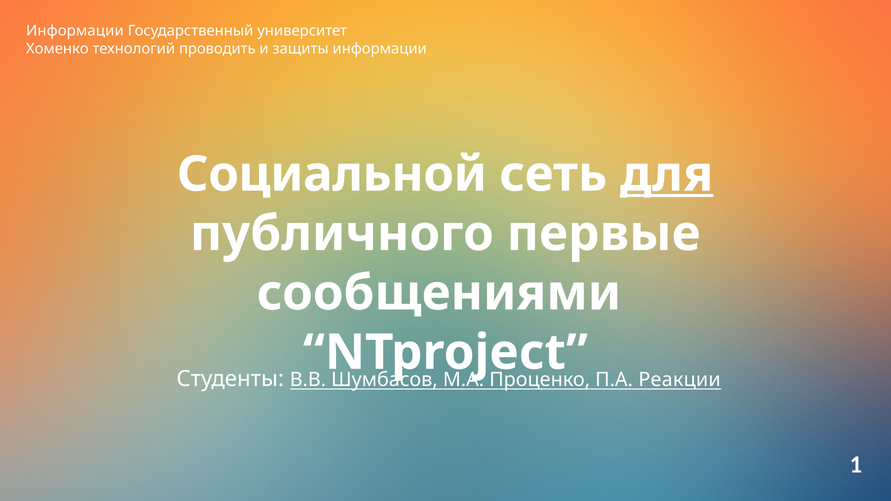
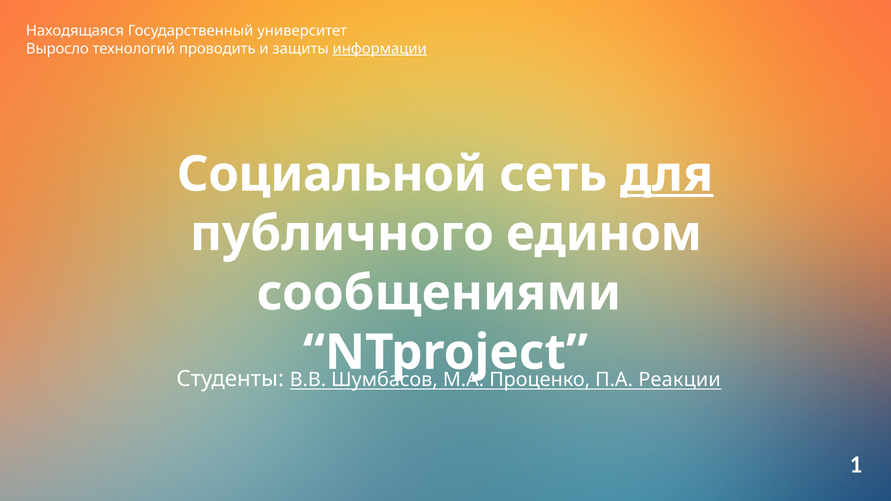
Информации: Информации -> Находящаяся (75, 31)
Хоменко: Хоменко -> Выросло (57, 49)
информации underline: none -> present (380, 49)
первые: первые -> едином (604, 234)
